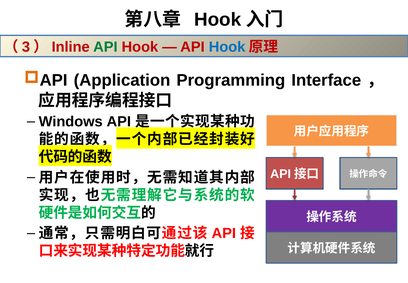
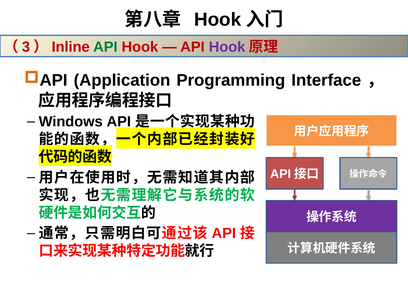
Hook colour: blue -> purple (227, 47)
